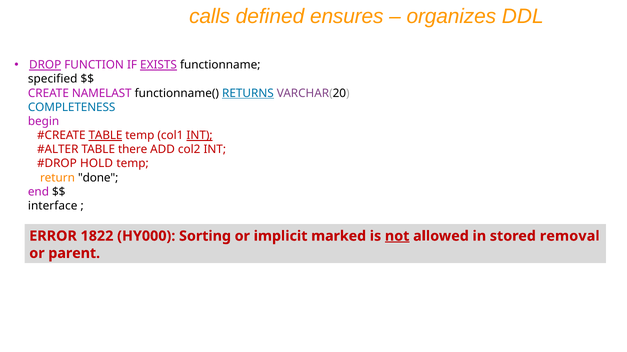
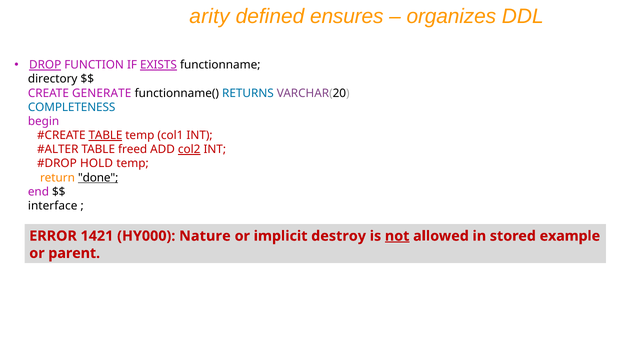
calls: calls -> arity (209, 16)
specified: specified -> directory (53, 79)
NAMELAST: NAMELAST -> GENERATE (102, 93)
RETURNS underline: present -> none (248, 93)
INT underline: present -> none (200, 136)
there: there -> freed (133, 150)
col2 underline: none -> present (189, 150)
done underline: none -> present (98, 178)
1822: 1822 -> 1421 (97, 236)
Sorting: Sorting -> Nature (205, 236)
marked: marked -> destroy (339, 236)
removal: removal -> example (570, 236)
